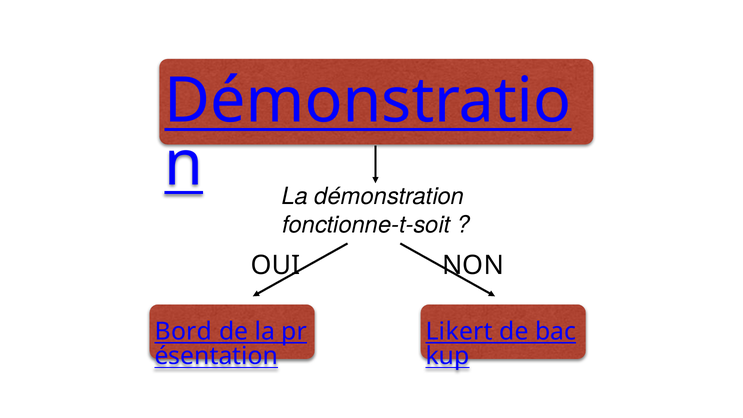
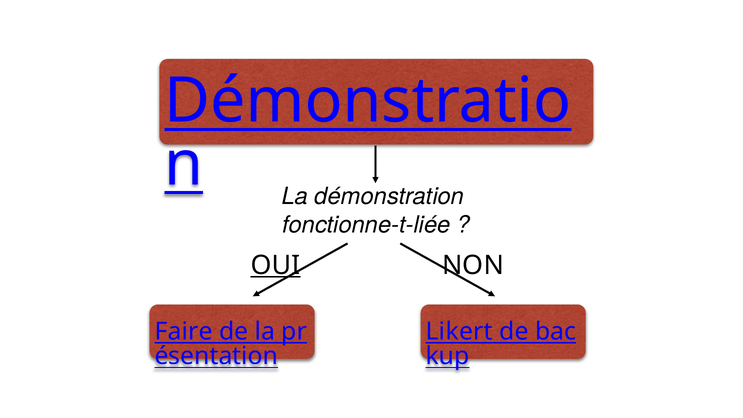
fonctionne-t-soit: fonctionne-t-soit -> fonctionne-t-liée (366, 225)
OUI underline: none -> present (275, 265)
Bord: Bord -> Faire (184, 331)
